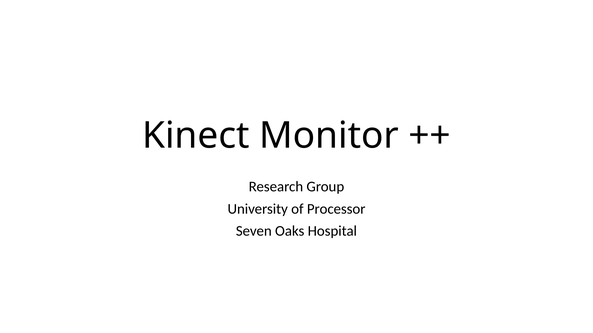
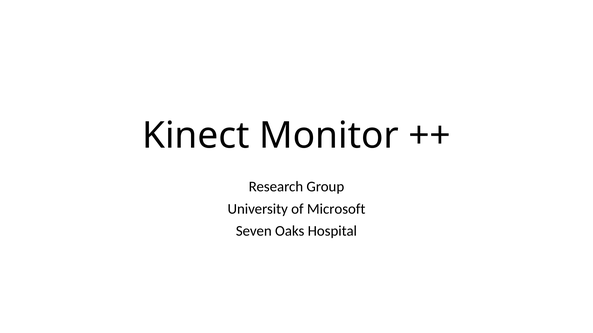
Processor: Processor -> Microsoft (336, 209)
